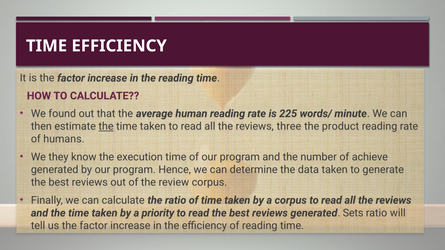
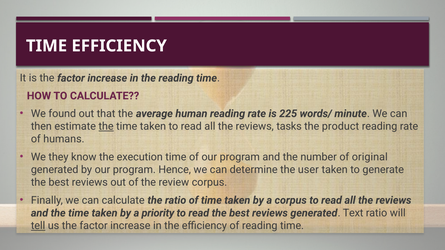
three: three -> tasks (289, 127)
achieve: achieve -> original (370, 157)
data: data -> user (308, 170)
Sets: Sets -> Text (353, 213)
tell underline: none -> present (38, 226)
